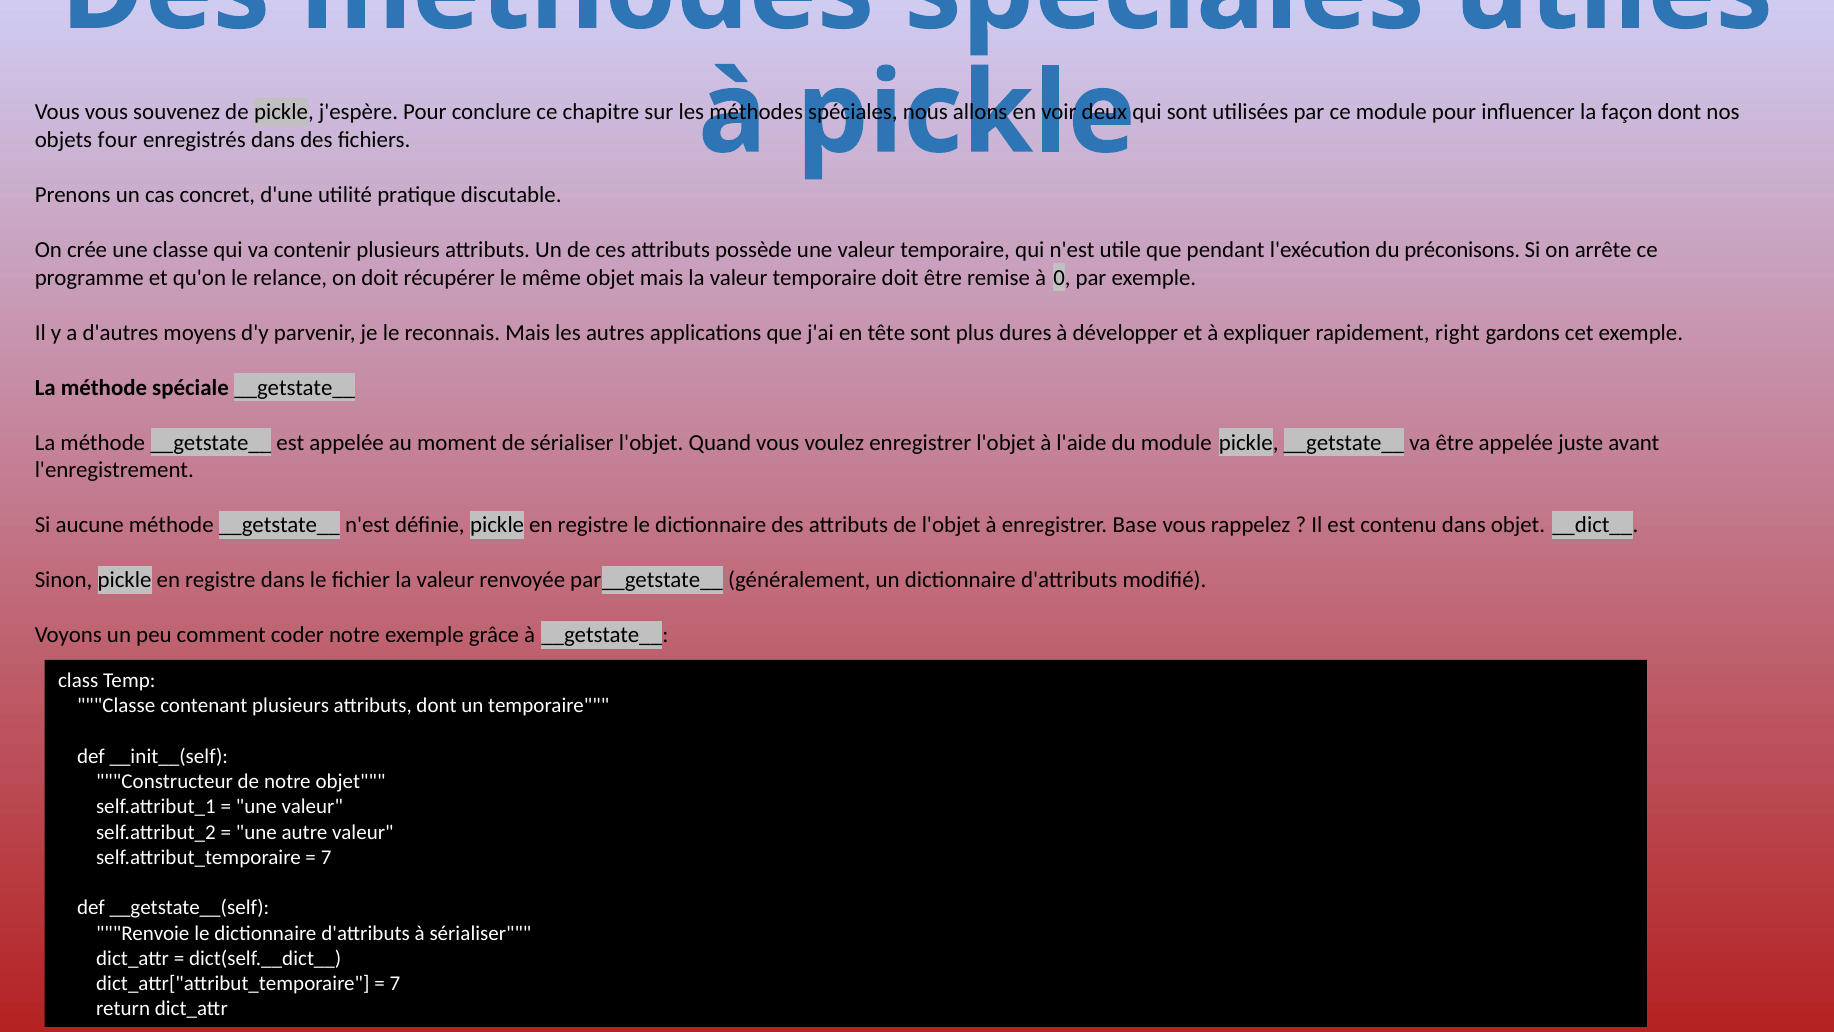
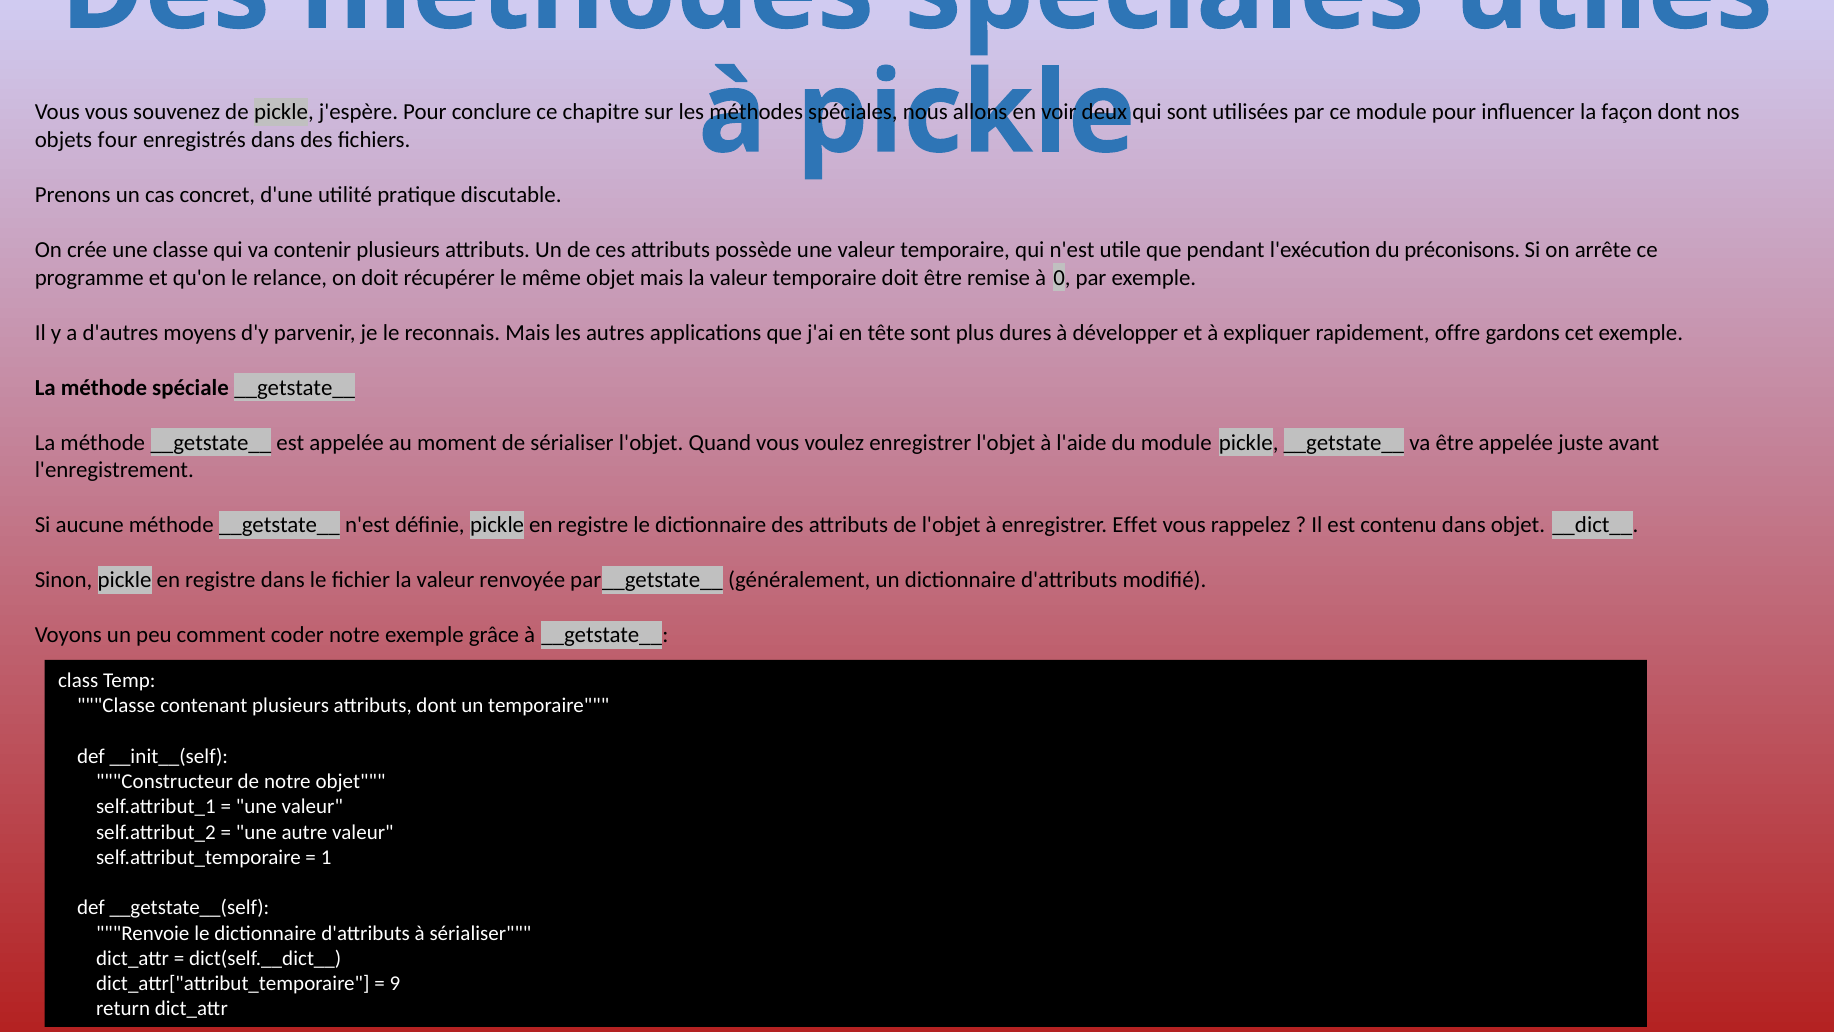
right: right -> offre (1458, 332)
Base: Base -> Effet (1135, 525)
7: 7 -> 1 (326, 857)
7: 7 -> 9 (395, 983)
